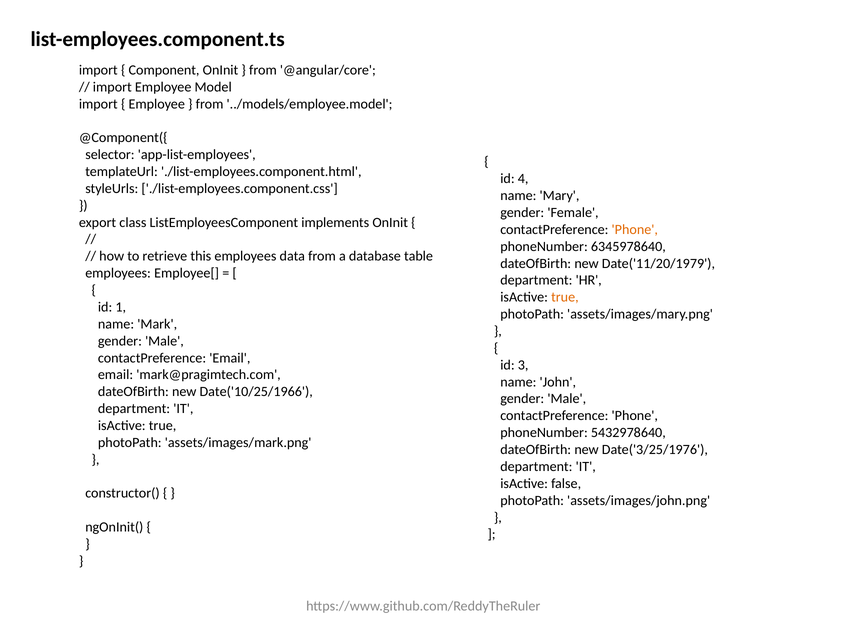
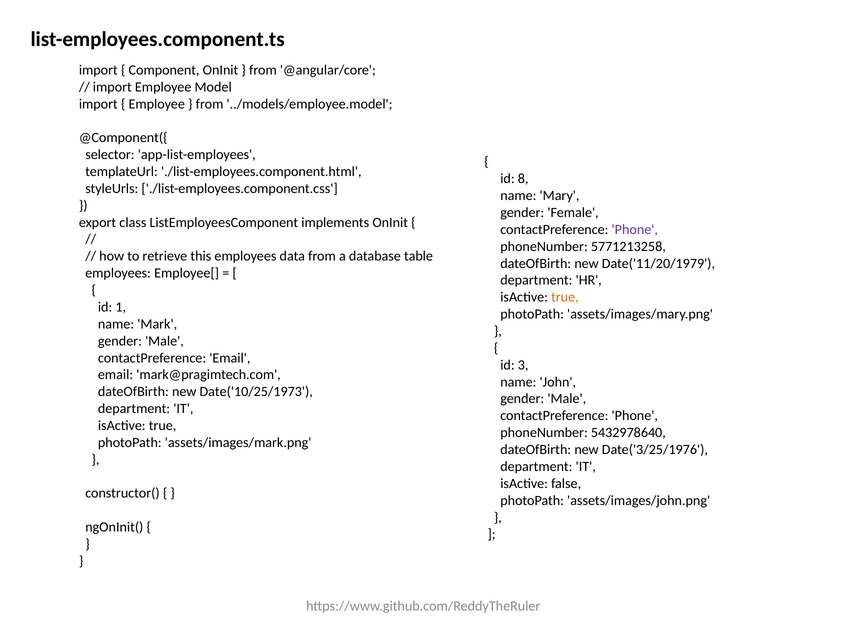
4: 4 -> 8 (523, 179)
Phone colour: orange -> purple (635, 230)
6345978640: 6345978640 -> 5771213258 (628, 247)
Date('10/25/1966: Date('10/25/1966 -> Date('10/25/1973 (256, 392)
